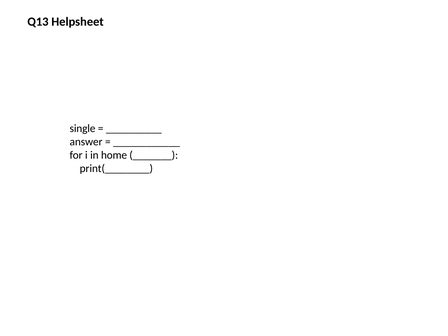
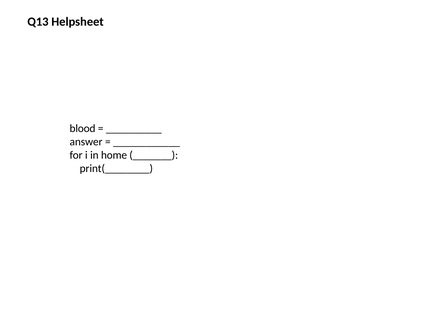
single: single -> blood (83, 128)
